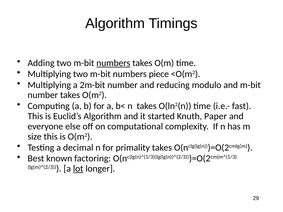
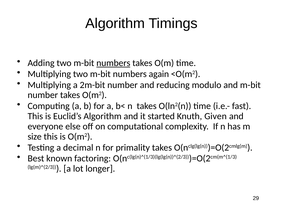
piece: piece -> again (159, 74)
Paper: Paper -> Given (216, 116)
lot underline: present -> none (78, 169)
